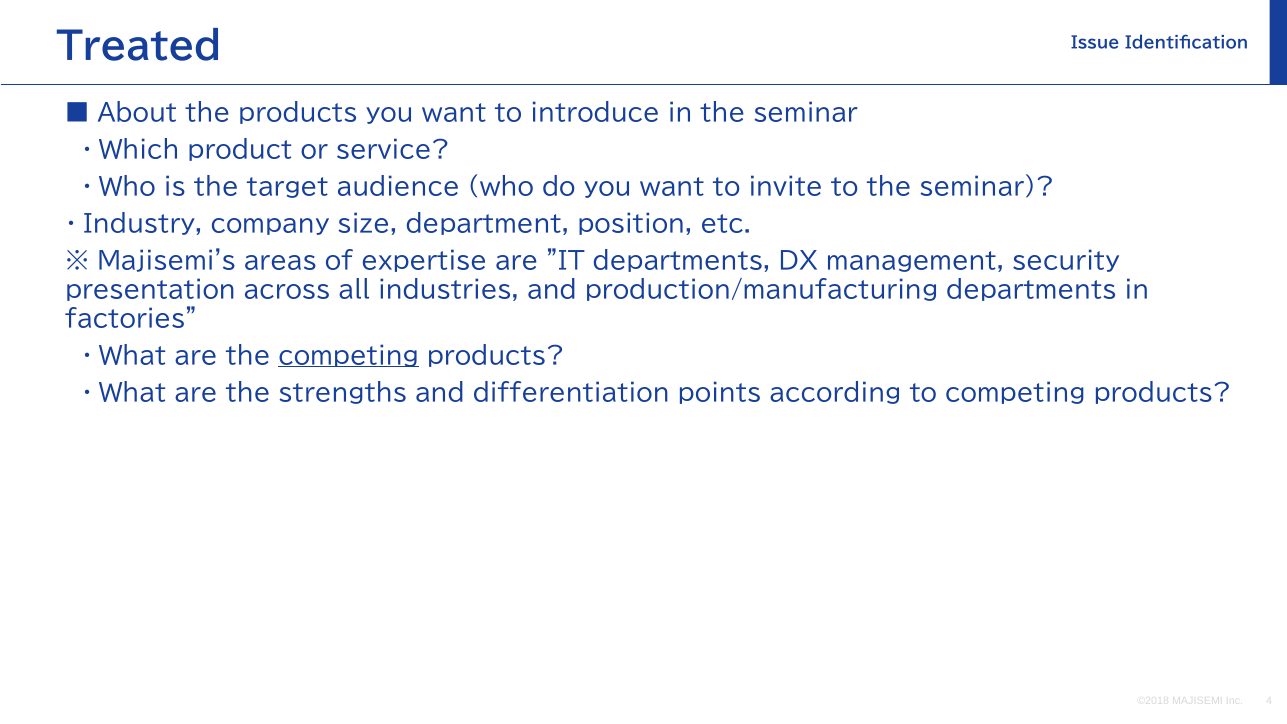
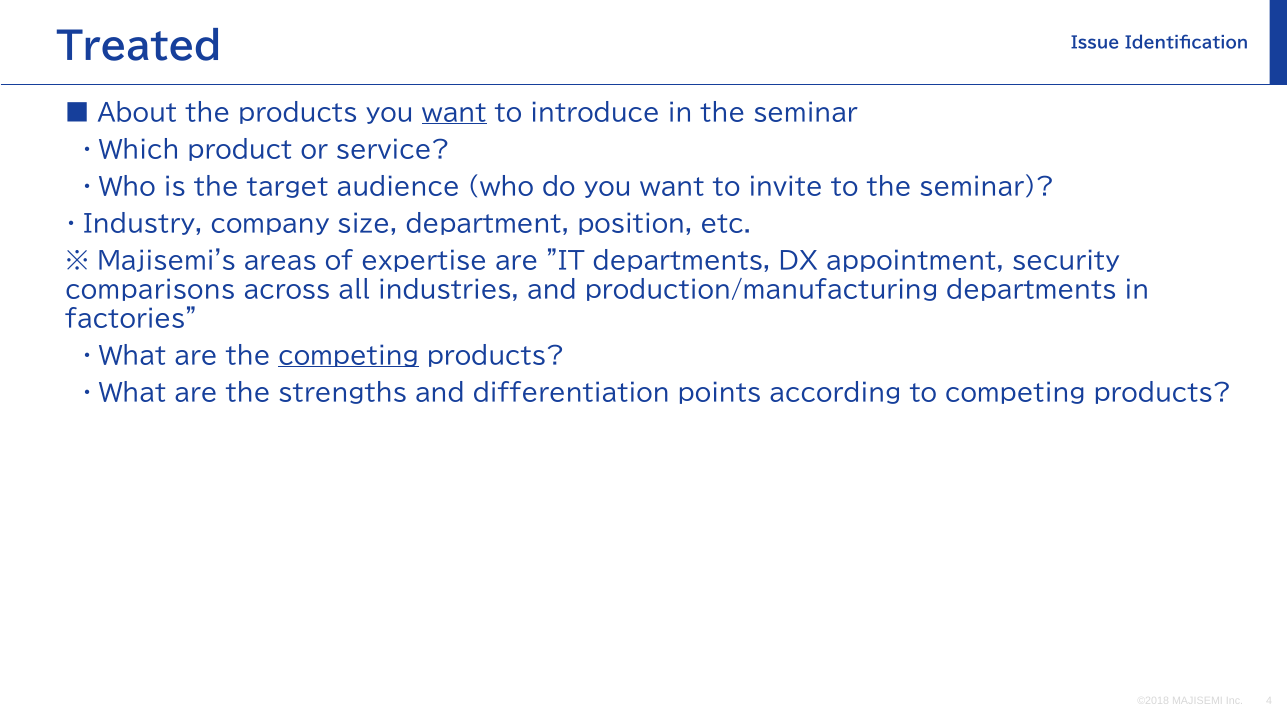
want underline: none -> present (454, 113)
management: management -> appointment (915, 261)
presentation: presentation -> comparisons (150, 290)
